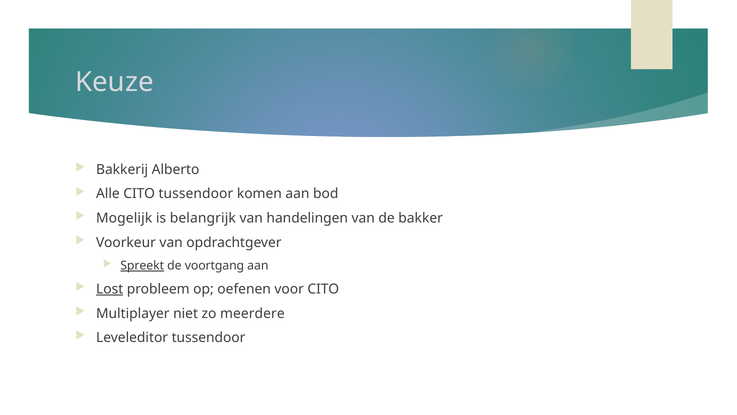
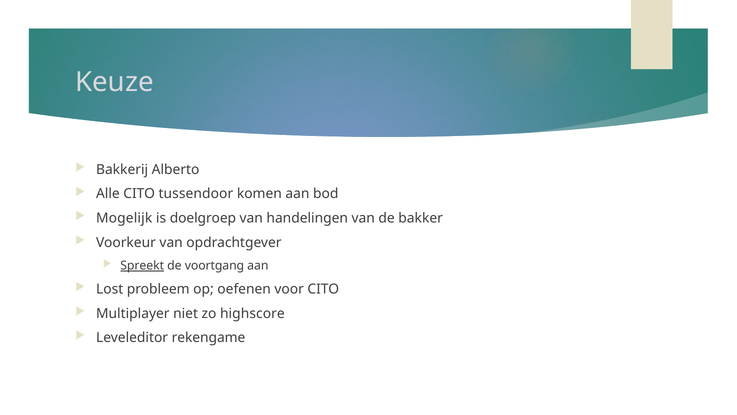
belangrijk: belangrijk -> doelgroep (203, 218)
Lost underline: present -> none (110, 289)
meerdere: meerdere -> highscore (252, 313)
Leveleditor tussendoor: tussendoor -> rekengame (209, 337)
